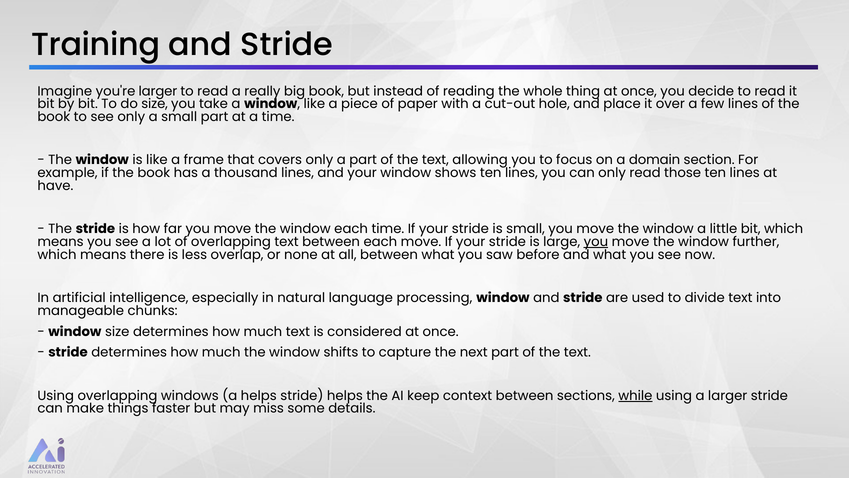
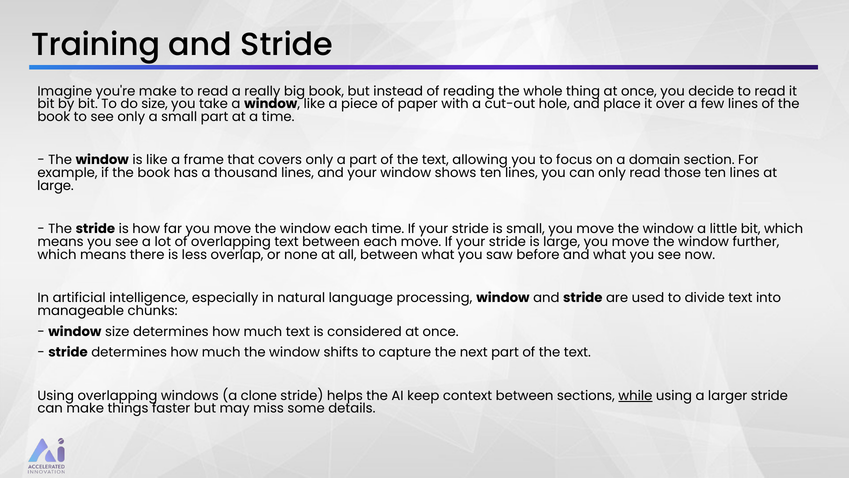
you're larger: larger -> make (158, 91)
have: have -> large (55, 186)
you underline: present -> none (596, 242)
a helps: helps -> clone (259, 395)
